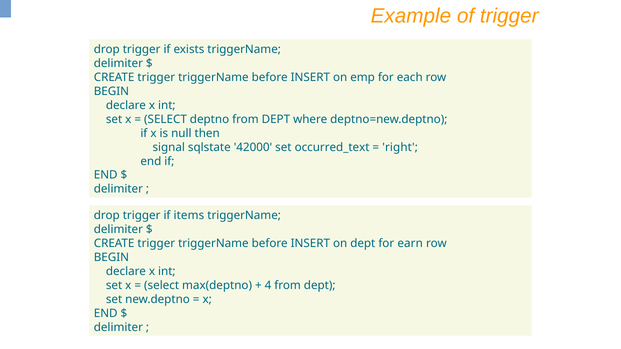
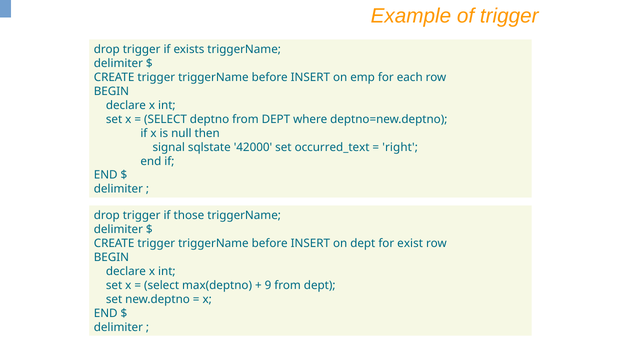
items: items -> those (189, 216)
earn: earn -> exist (410, 244)
4: 4 -> 9 (268, 286)
